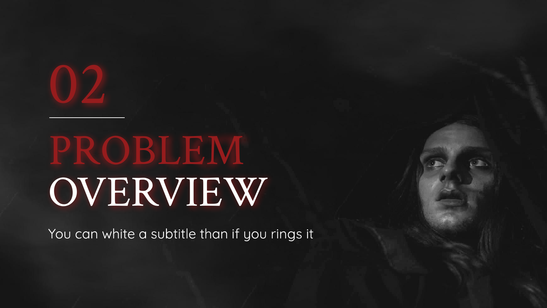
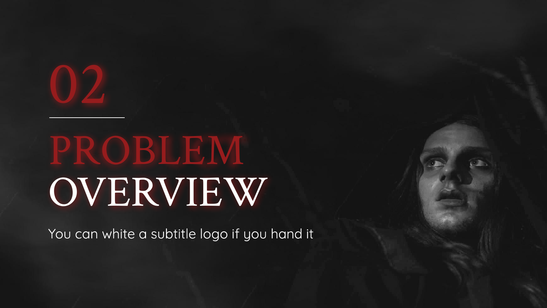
than: than -> logo (214, 234)
rings: rings -> hand (287, 234)
